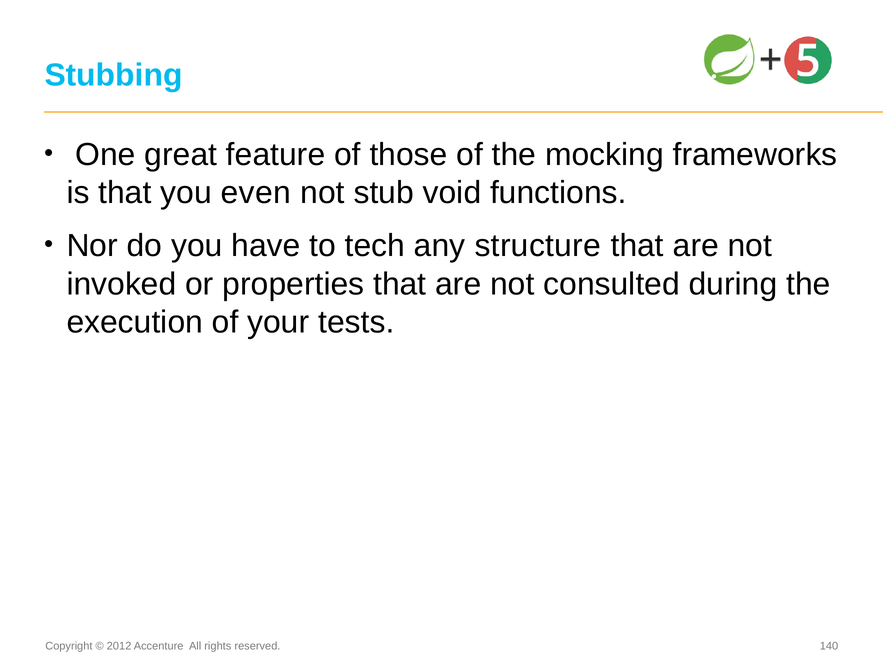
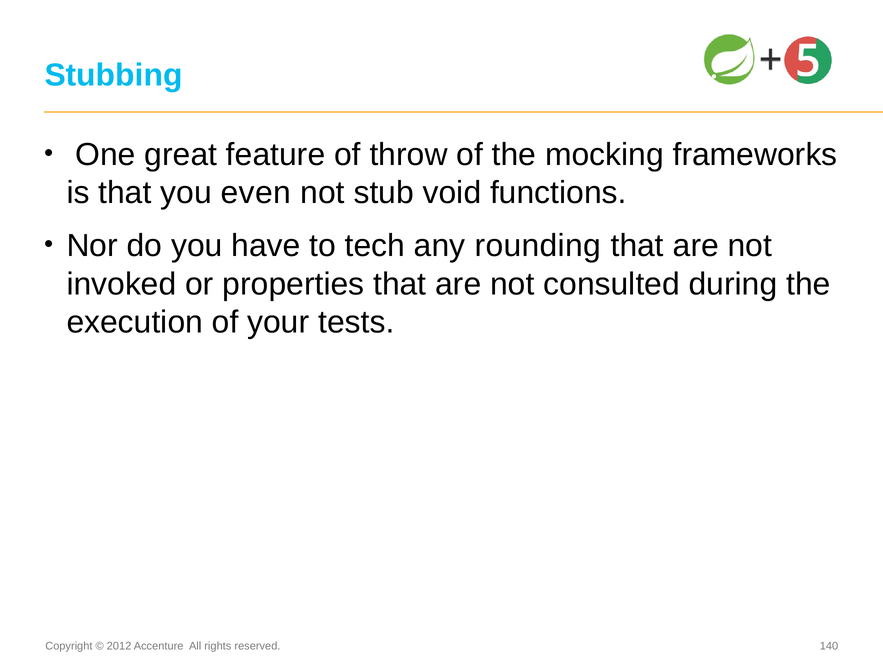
those: those -> throw (409, 155)
structure: structure -> rounding (538, 246)
